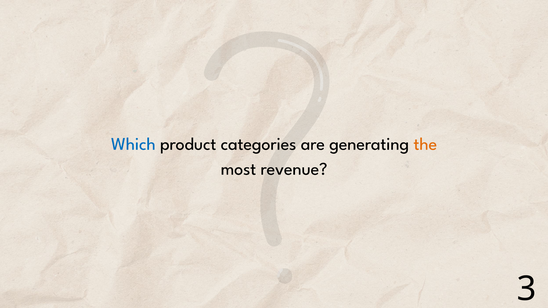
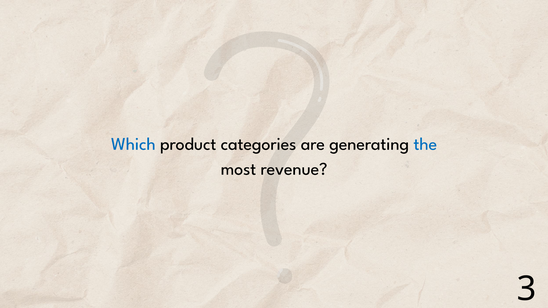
the colour: orange -> blue (425, 144)
